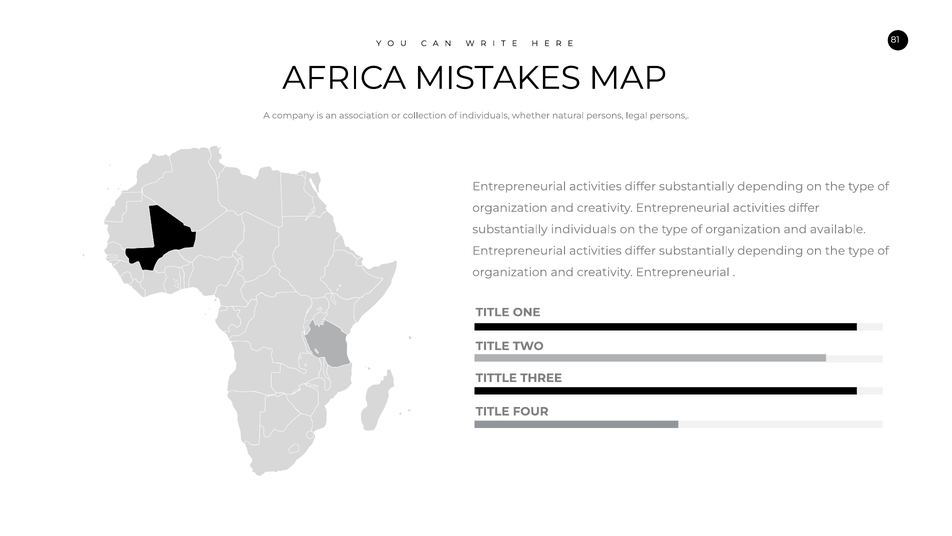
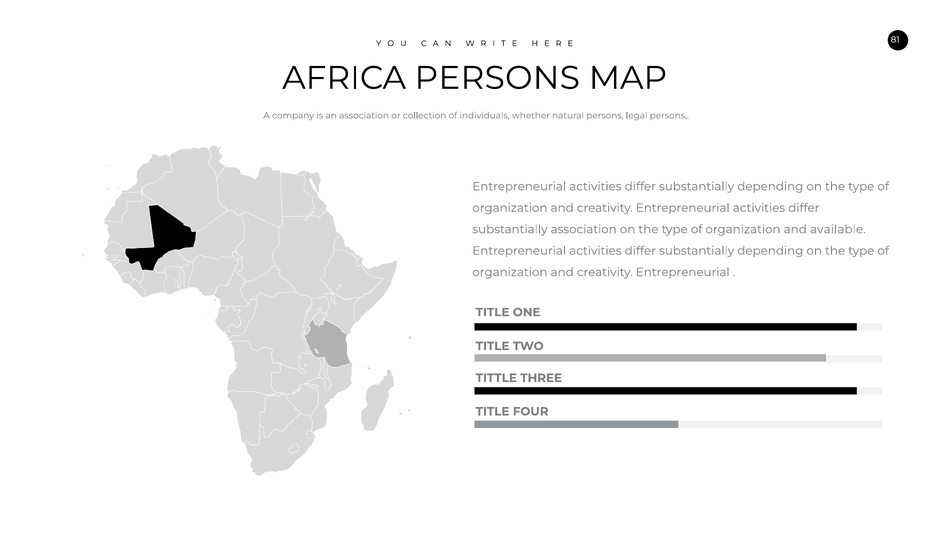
AFRICA MISTAKES: MISTAKES -> PERSONS (497, 78)
substantially individuals: individuals -> association (584, 229)
